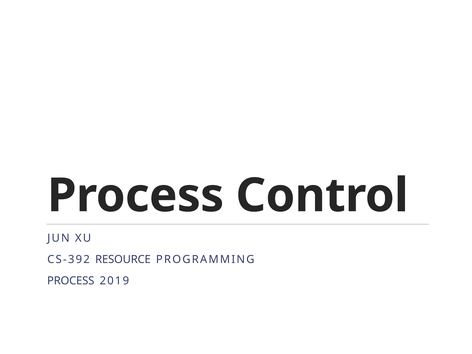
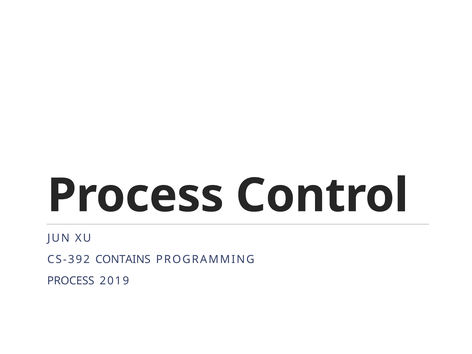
RESOURCE: RESOURCE -> CONTAINS (123, 260)
